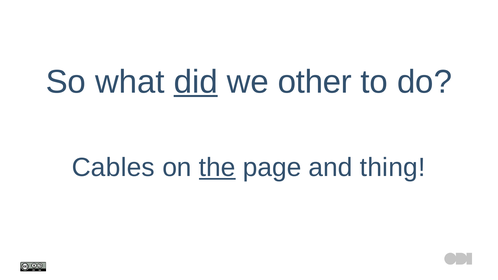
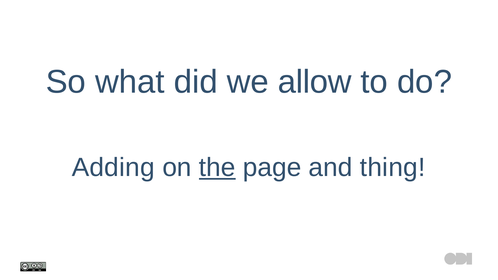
did underline: present -> none (196, 82)
other: other -> allow (315, 82)
Cables: Cables -> Adding (113, 167)
